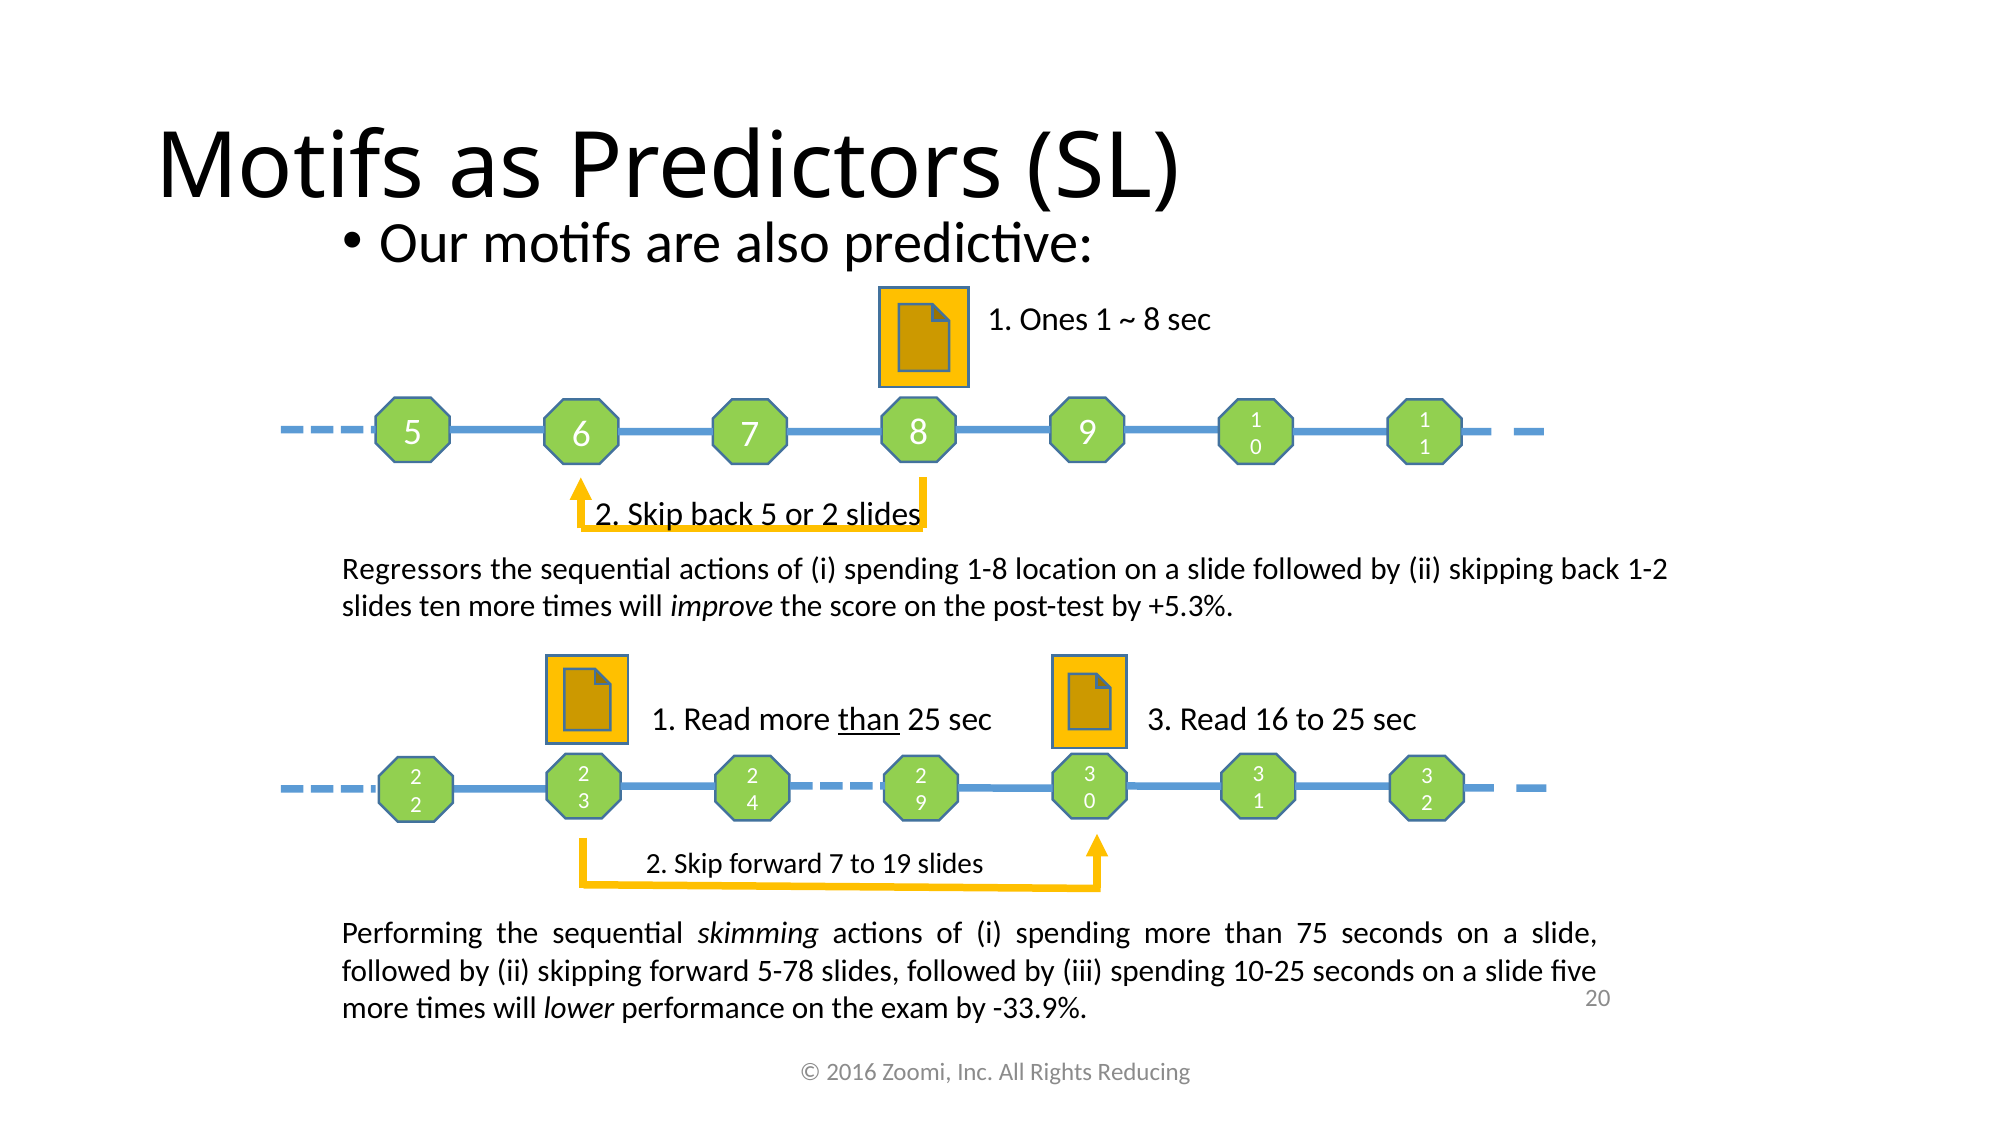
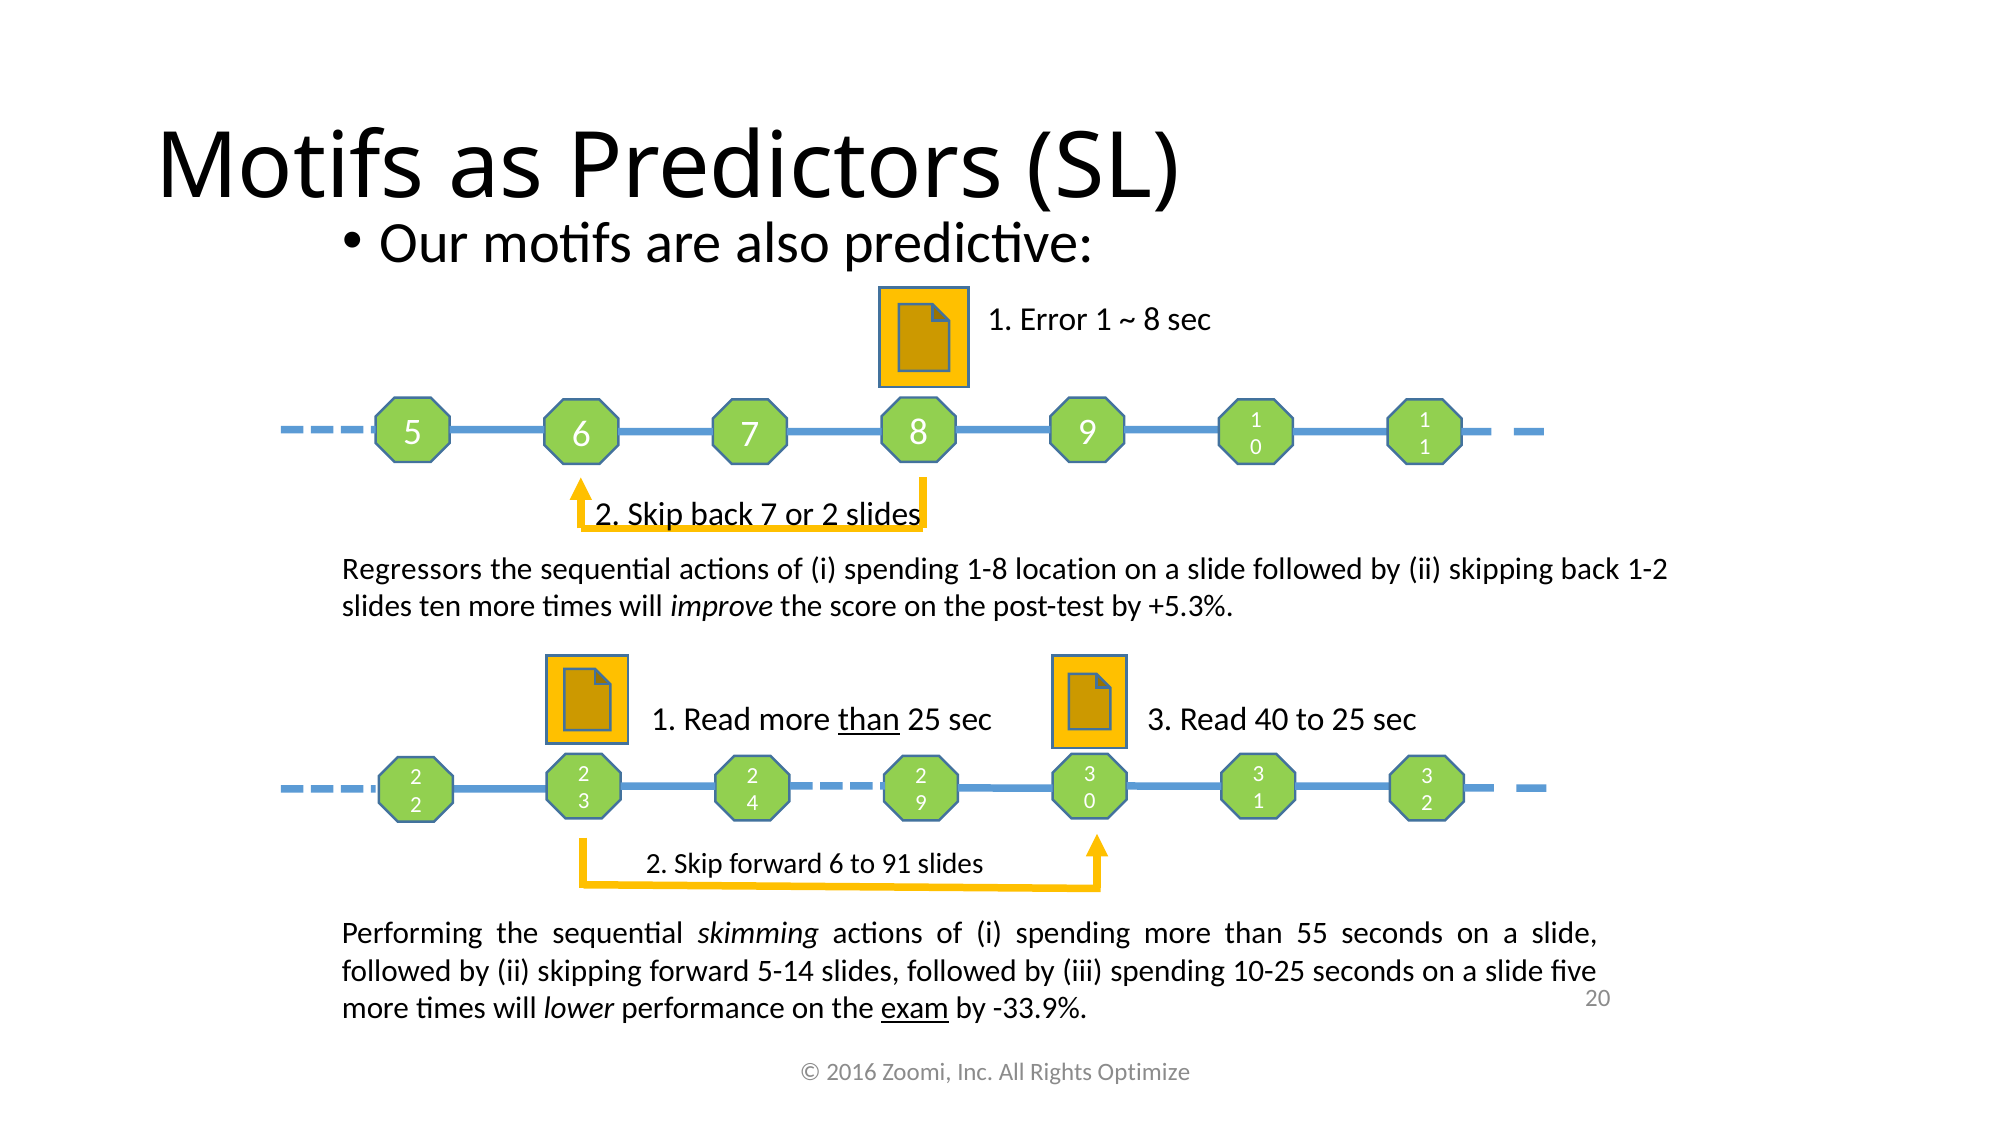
Ones: Ones -> Error (1054, 320)
back 5: 5 -> 7 (769, 514)
16: 16 -> 40 (1272, 719)
forward 7: 7 -> 6 (836, 863)
19: 19 -> 91 (896, 863)
75: 75 -> 55 (1312, 933)
5-78: 5-78 -> 5-14 (785, 971)
exam underline: none -> present (915, 1008)
Reducing: Reducing -> Optimize (1144, 1072)
